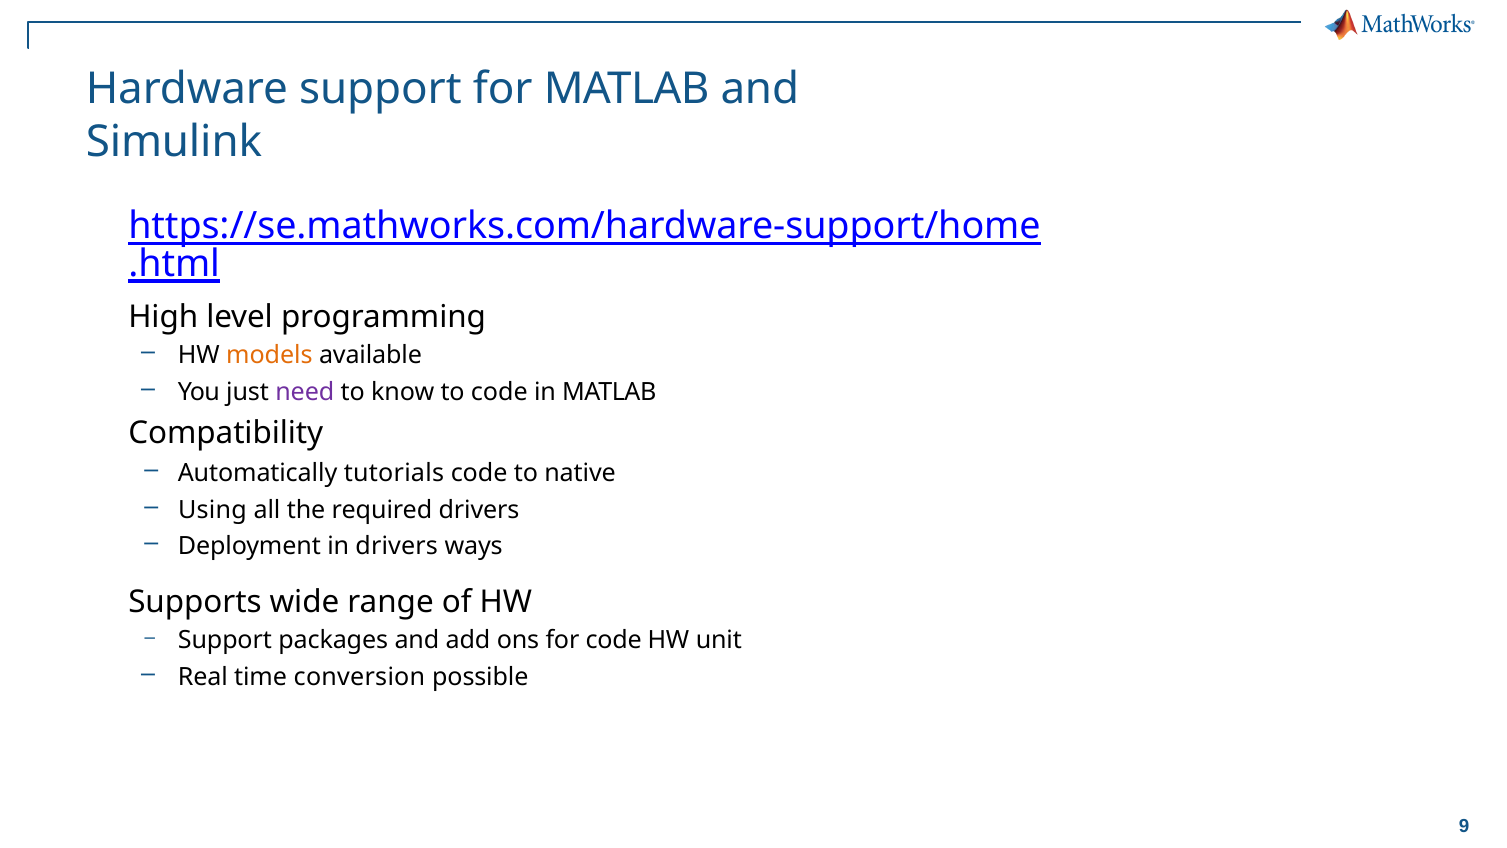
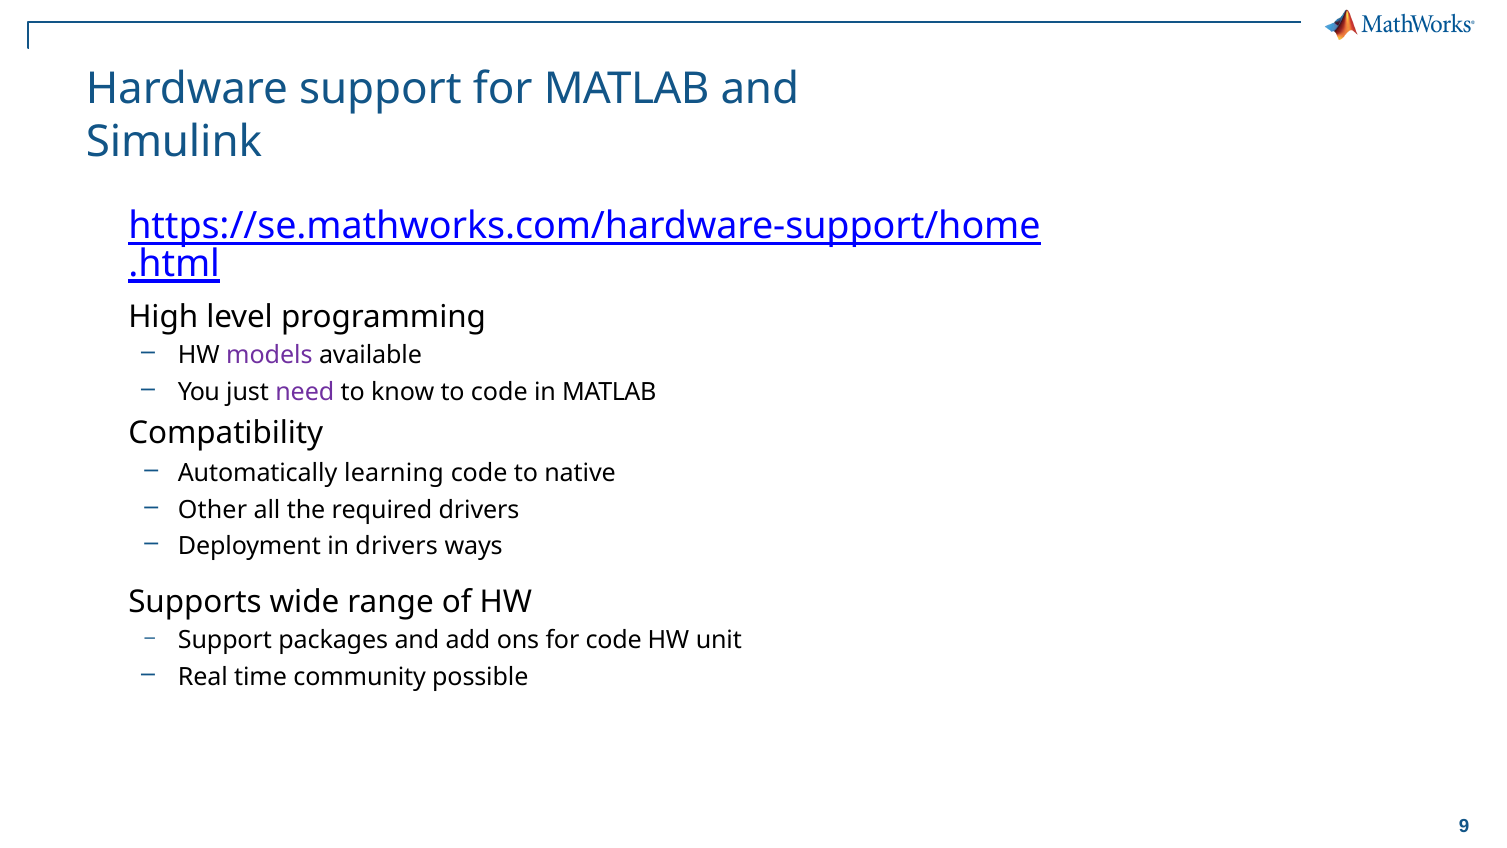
models colour: orange -> purple (269, 356)
tutorials: tutorials -> learning (394, 473)
Using: Using -> Other (213, 510)
conversion: conversion -> community (360, 677)
